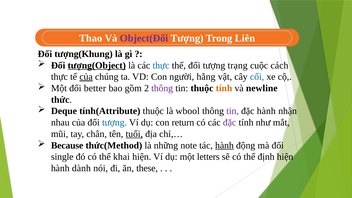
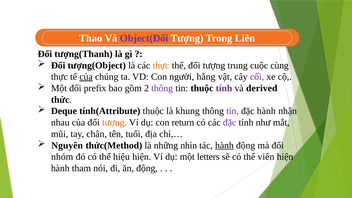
tượng(Khung: tượng(Khung -> tượng(Thanh (84, 54)
tượng(Object underline: present -> none (97, 65)
thực colour: blue -> orange (161, 65)
trạng: trạng -> trung (238, 65)
cách: cách -> cùng (280, 65)
cối colour: blue -> purple (257, 77)
better: better -> prefix (95, 88)
tính colour: orange -> purple (224, 88)
newline: newline -> derived (262, 88)
wbool: wbool -> khung (188, 111)
tượng colour: blue -> orange (114, 123)
tuổi underline: present -> none (134, 134)
Because: Because -> Nguyên (67, 145)
note: note -> nhìn (189, 145)
single: single -> nhóm (62, 157)
khai: khai -> hiệu (121, 157)
định: định -> viên (266, 157)
dành: dành -> tham (81, 168)
ăn these: these -> động (147, 168)
